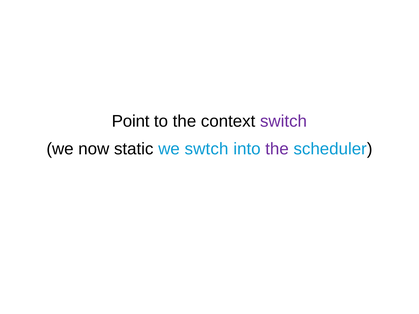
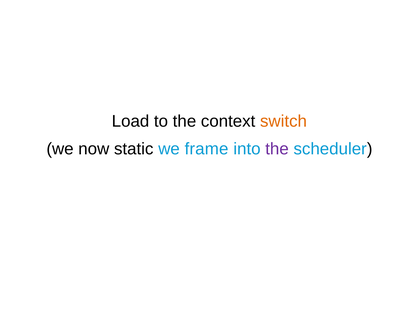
Point: Point -> Load (131, 121)
switch colour: purple -> orange (283, 121)
swtch: swtch -> frame (207, 149)
